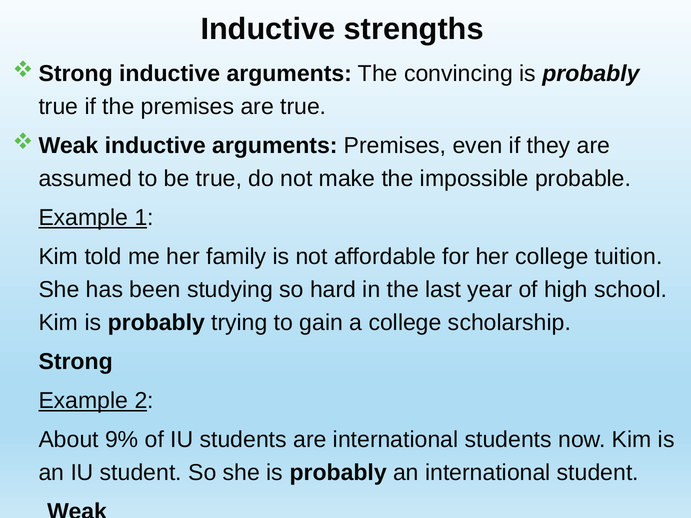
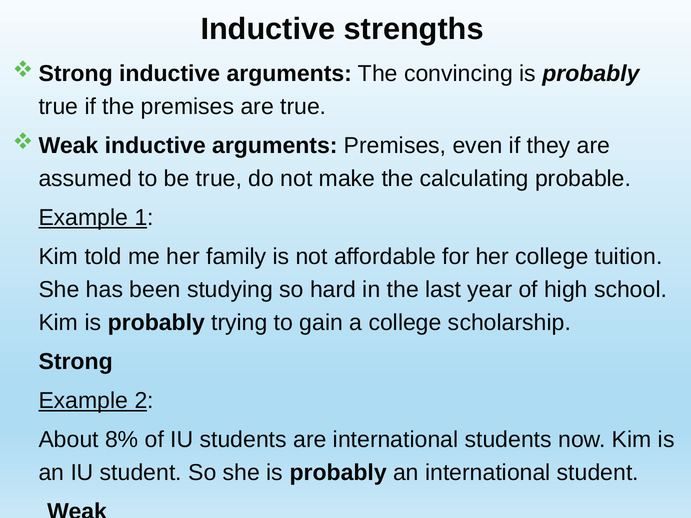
impossible: impossible -> calculating (474, 179)
9%: 9% -> 8% (122, 440)
